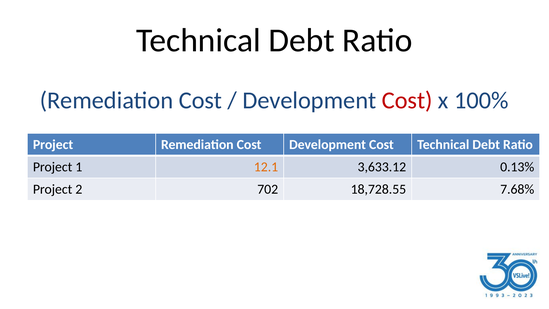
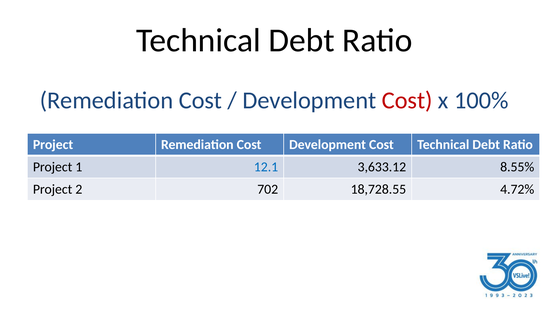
12.1 colour: orange -> blue (266, 167)
0.13%: 0.13% -> 8.55% (517, 167)
7.68%: 7.68% -> 4.72% (517, 189)
